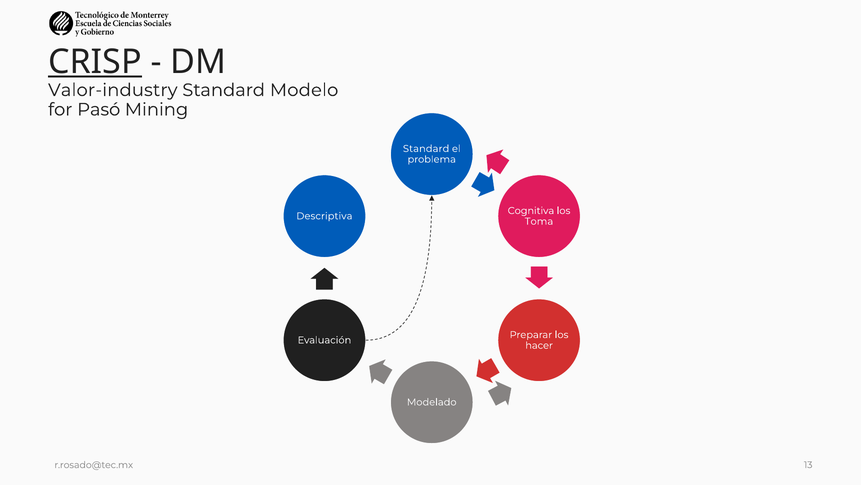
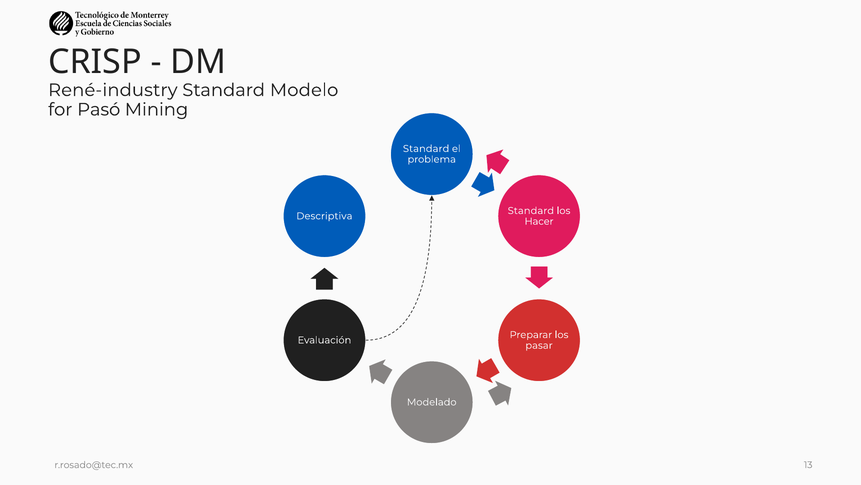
CRISP underline: present -> none (95, 62)
Valor-industry: Valor-industry -> René-industry (113, 90)
Cognitiva: Cognitiva -> Standard (531, 210)
Toma: Toma -> Hacer (539, 221)
hacer: hacer -> pasar (539, 345)
